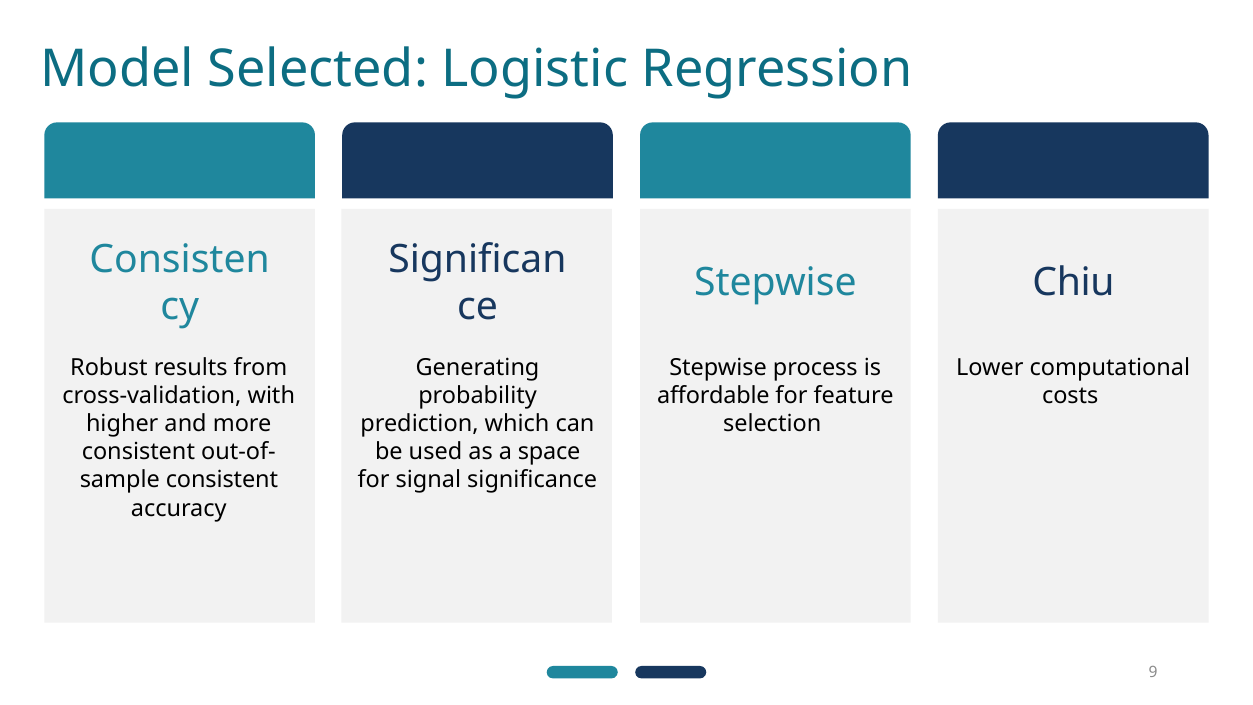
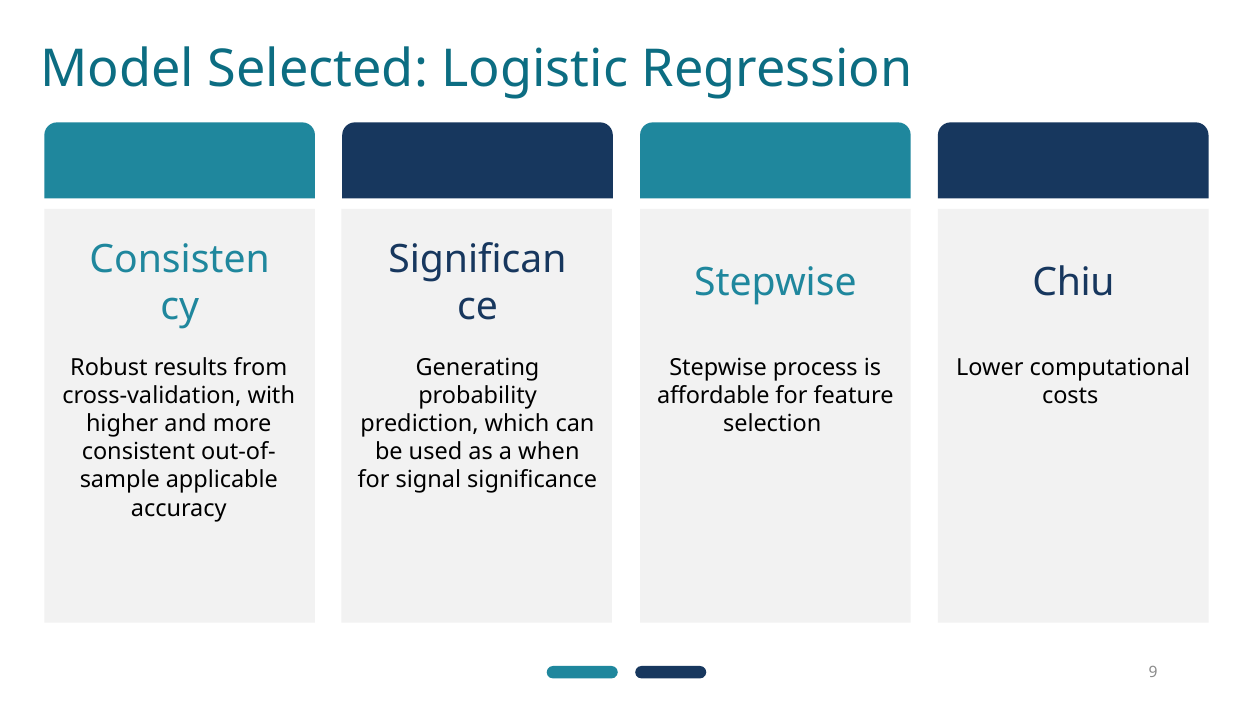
space: space -> when (549, 452)
consistent: consistent -> applicable (222, 480)
